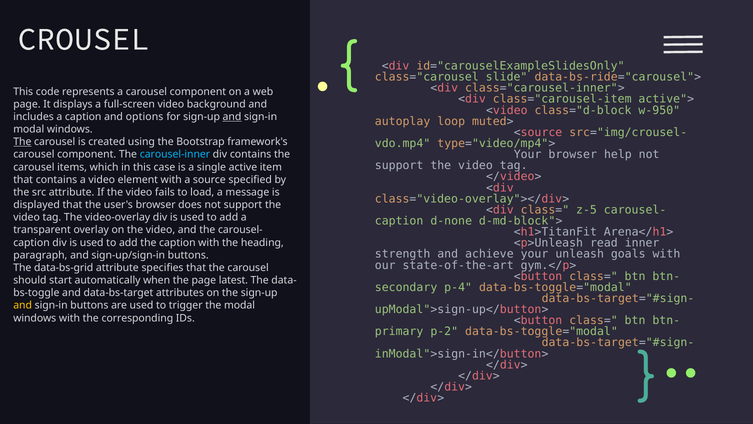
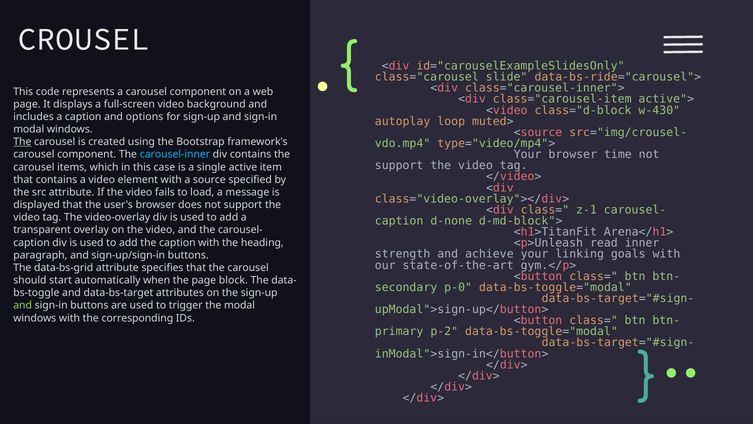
w-950: w-950 -> w-430 (659, 110)
and underline: present -> none (232, 117)
help: help -> time (618, 154)
z-5: z-5 -> z-1 (586, 210)
unleash: unleash -> linking (580, 254)
latest: latest -> block (233, 280)
p-4: p-4 -> p-0 (458, 287)
and colour: yellow -> light green (23, 305)
